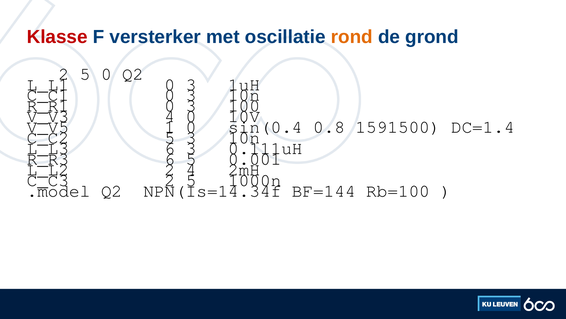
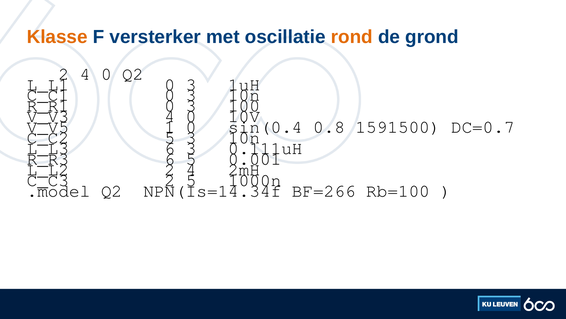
Klasse colour: red -> orange (57, 37)
5: 5 -> 4 (85, 74)
DC=1.4: DC=1.4 -> DC=0.7 (483, 127)
BF=144: BF=144 -> BF=266 (324, 190)
